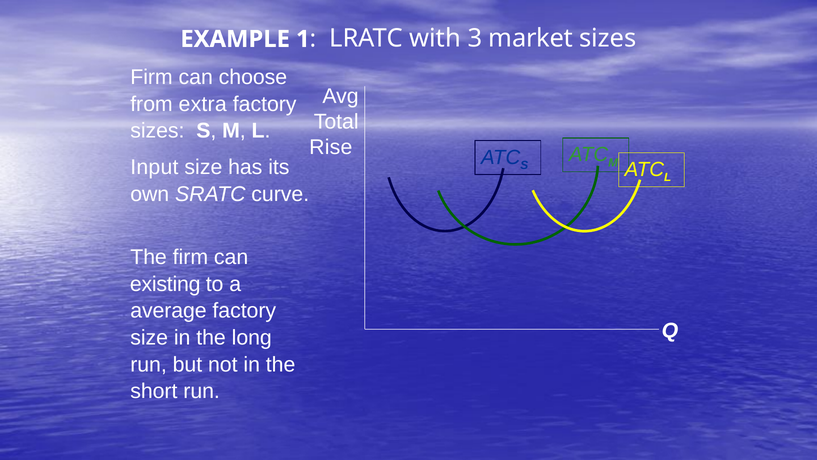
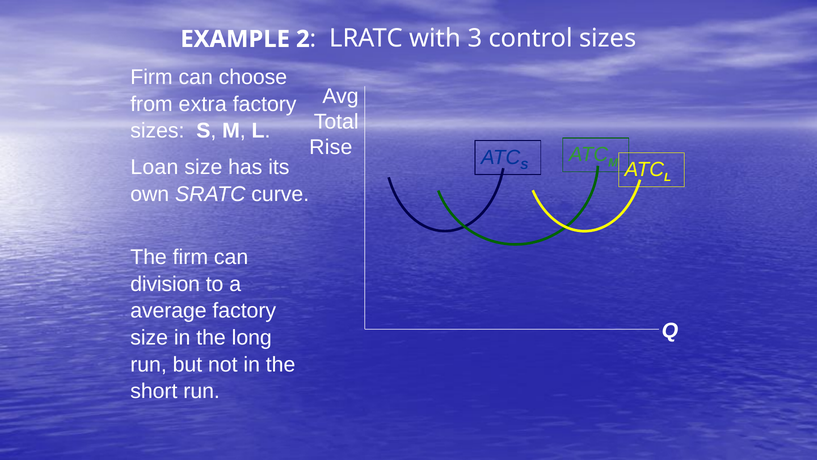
1: 1 -> 2 (303, 39)
market: market -> control (531, 38)
Input: Input -> Loan (154, 167)
existing: existing -> division (165, 284)
